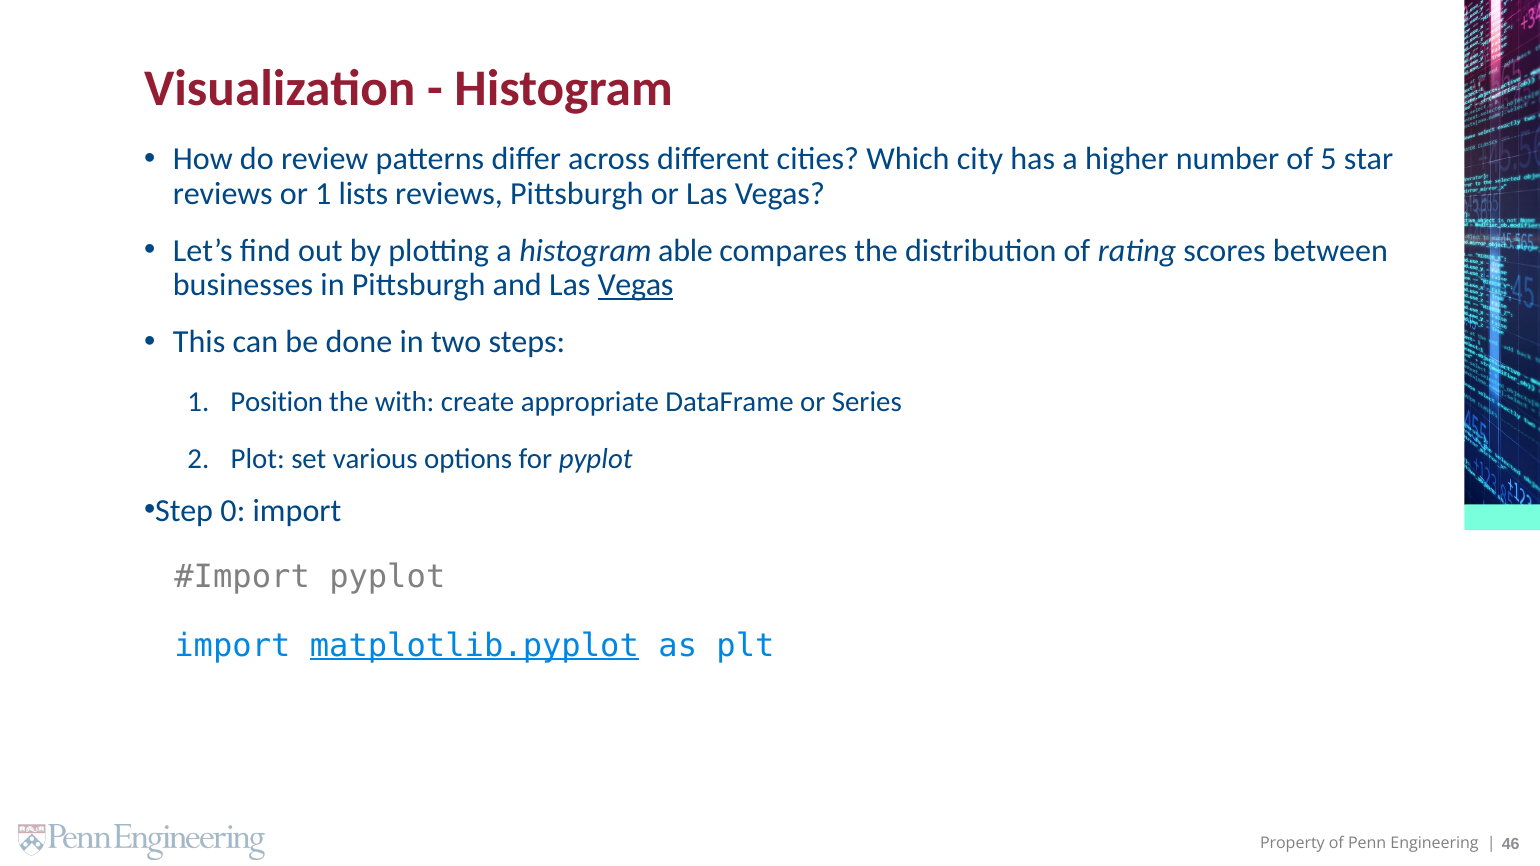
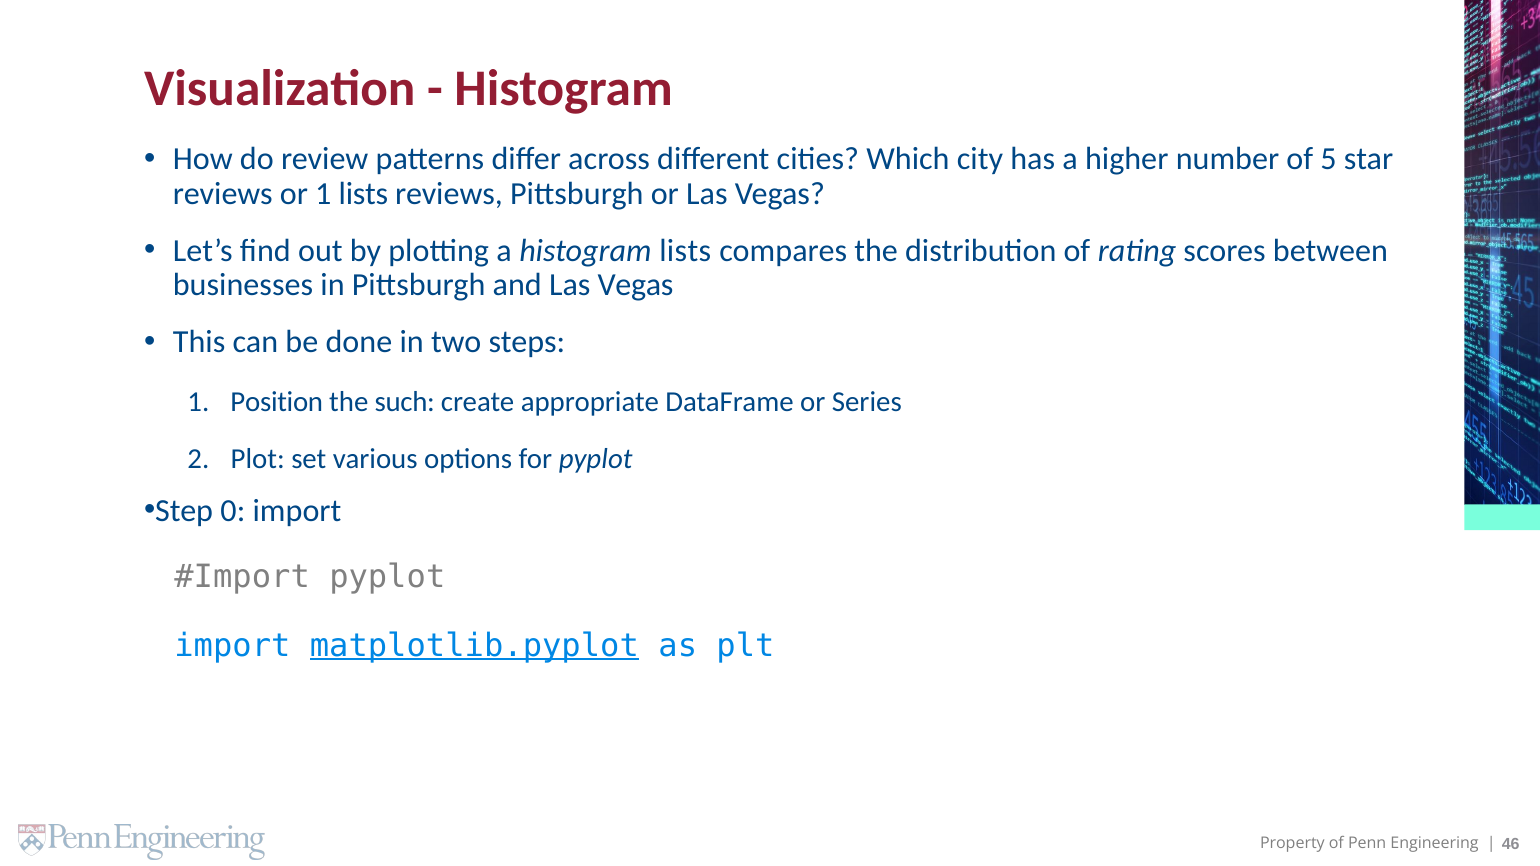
histogram able: able -> lists (685, 251)
Vegas underline: present -> none (636, 285)
with: with -> such (405, 402)
